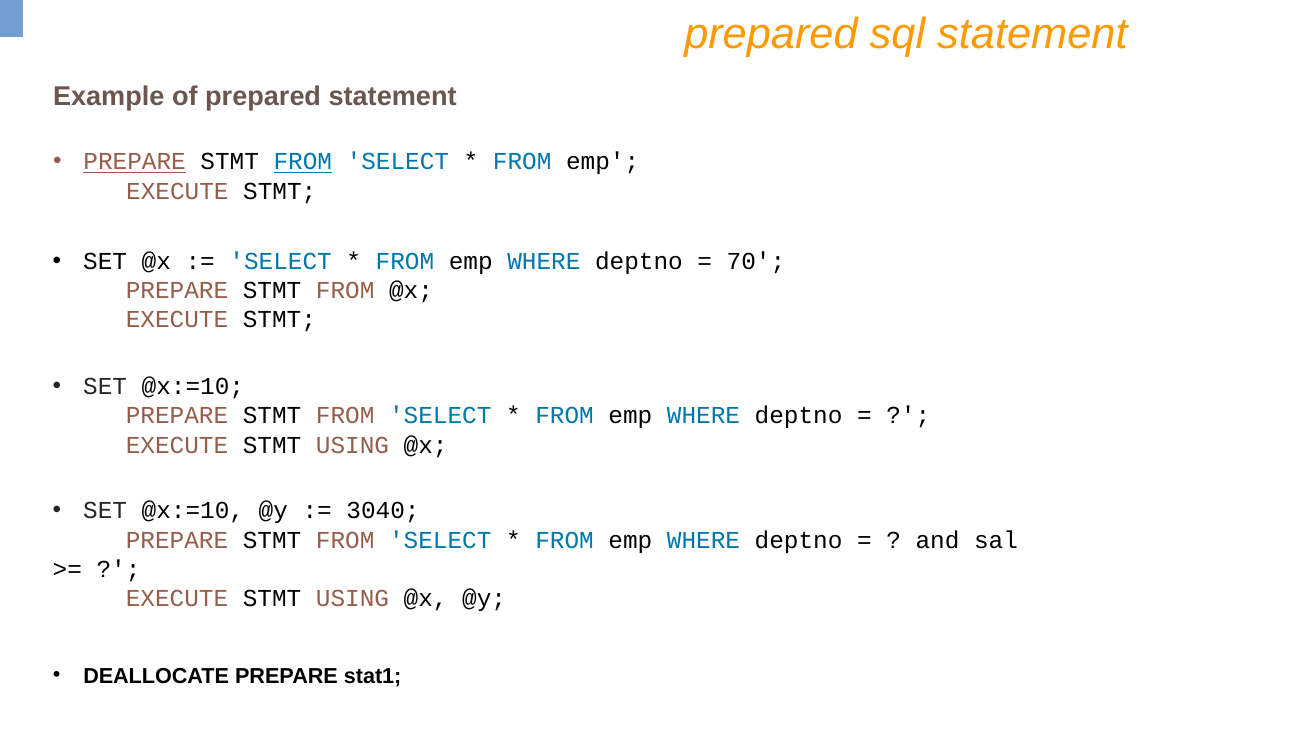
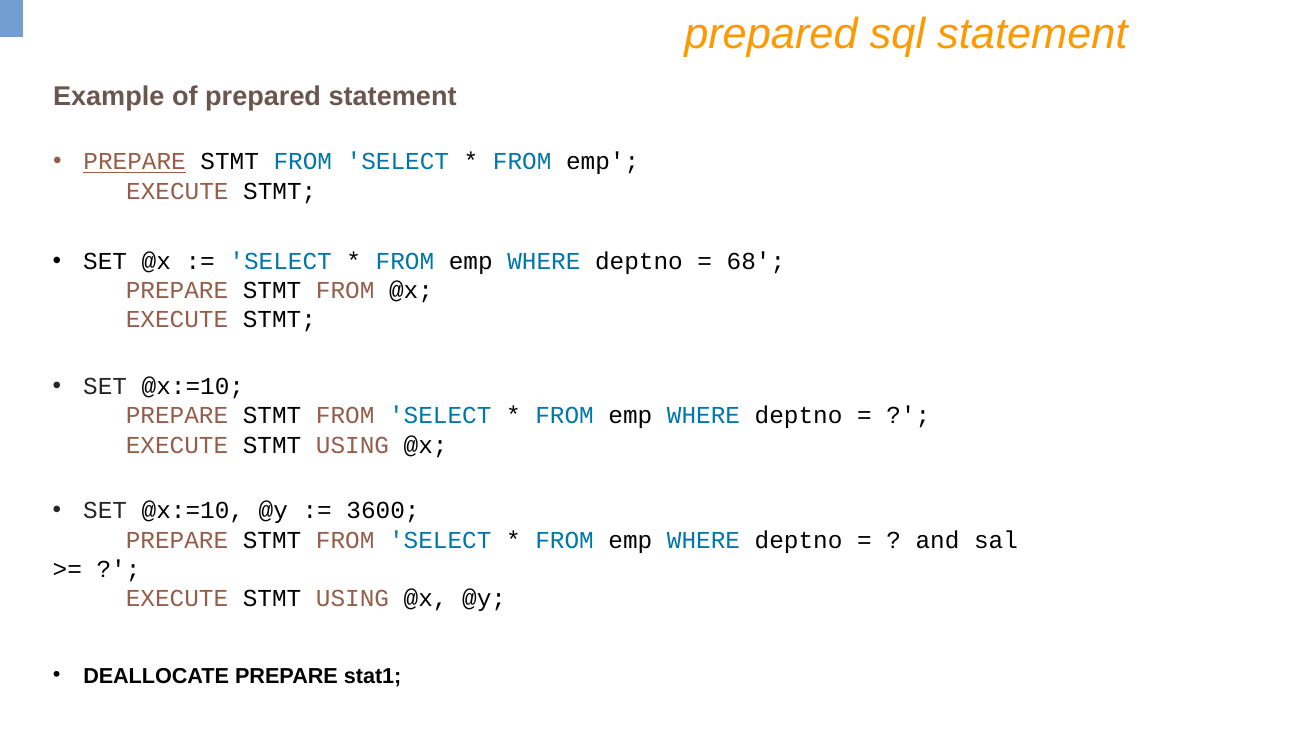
FROM underline: present -> none (303, 162)
70: 70 -> 68 (756, 261)
3040: 3040 -> 3600 (383, 511)
